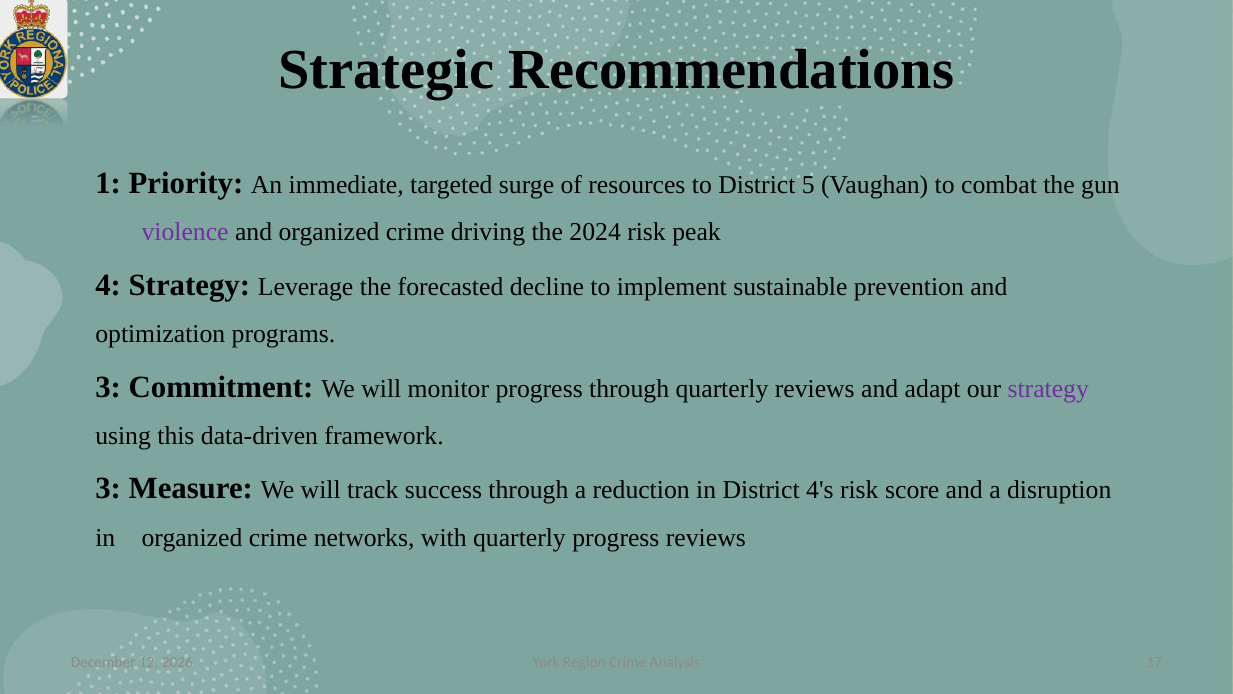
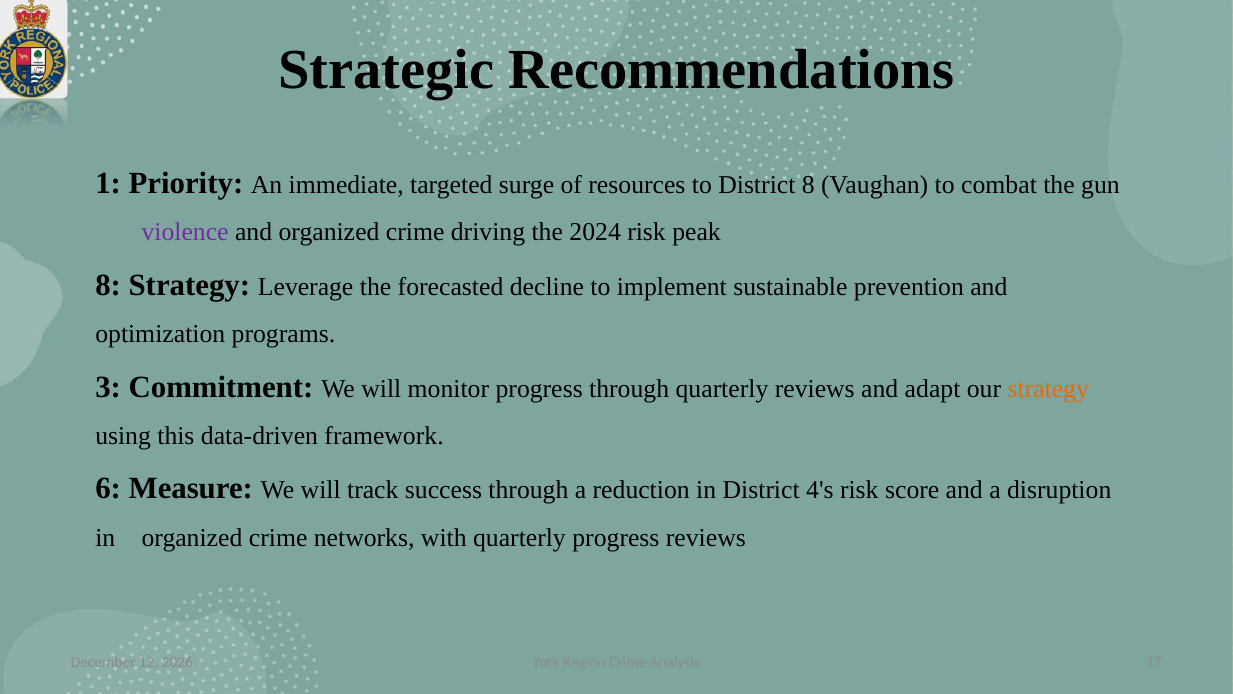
District 5: 5 -> 8 (808, 185)
4: 4 -> 8 (108, 285)
strategy colour: purple -> orange (1048, 388)
3: 3 -> 6 (108, 488)
